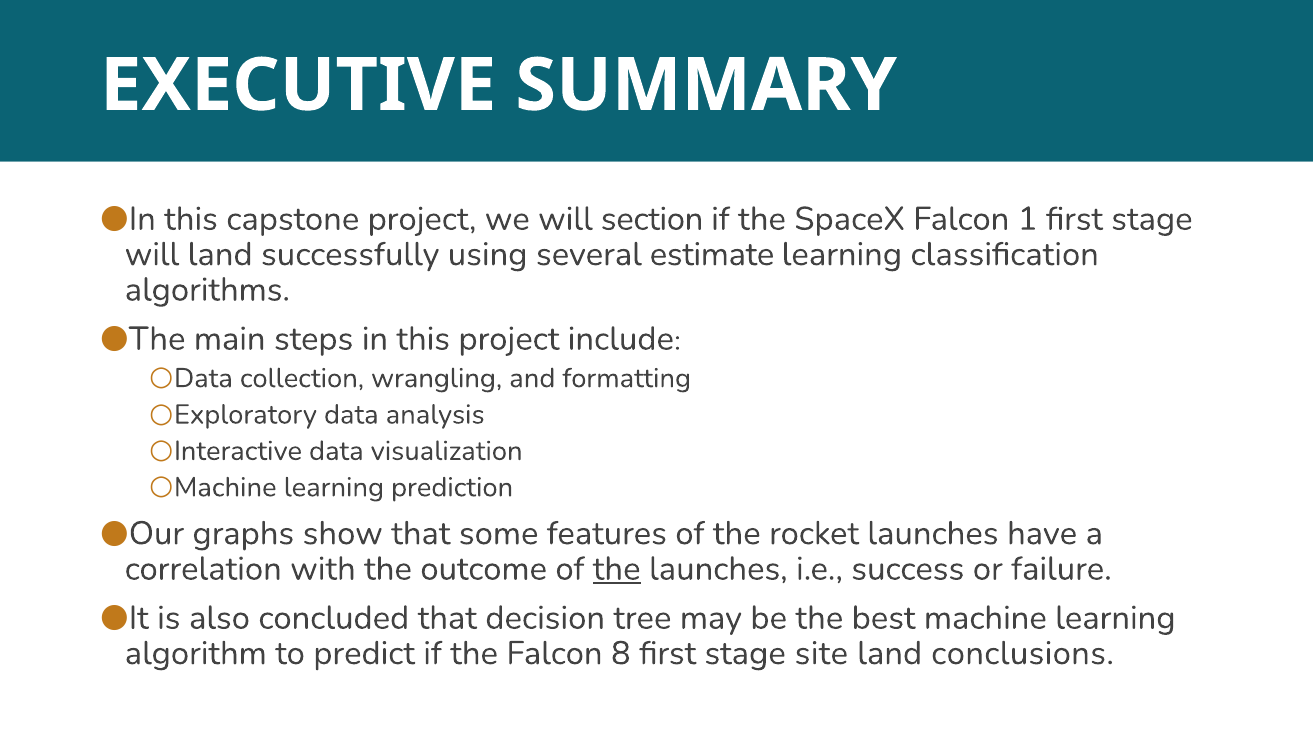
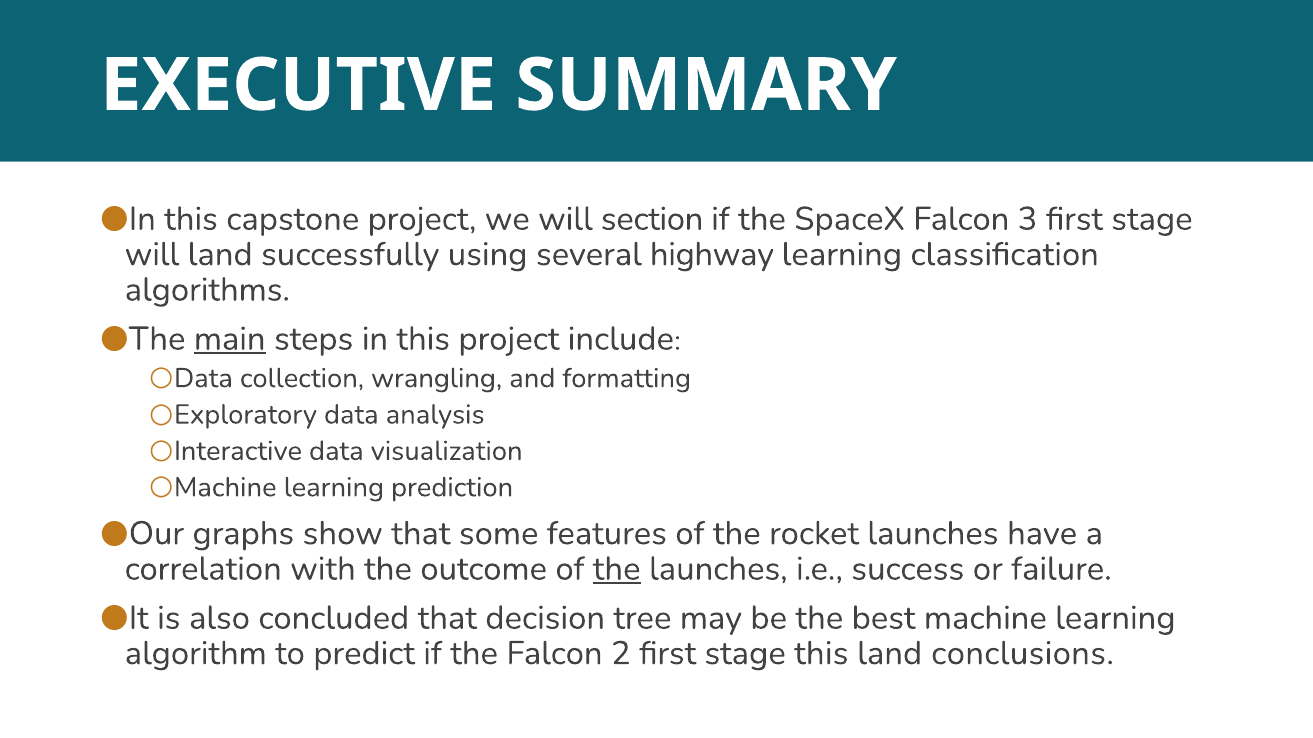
1: 1 -> 3 (1028, 219)
estimate: estimate -> highway (712, 255)
main underline: none -> present (230, 339)
8: 8 -> 2 (621, 654)
stage site: site -> this (821, 654)
